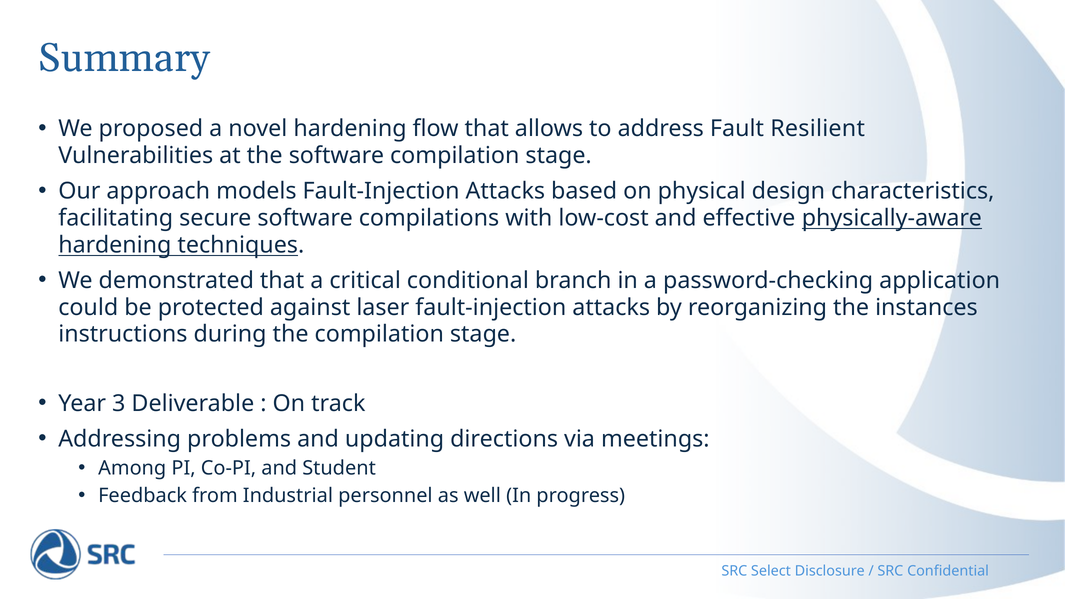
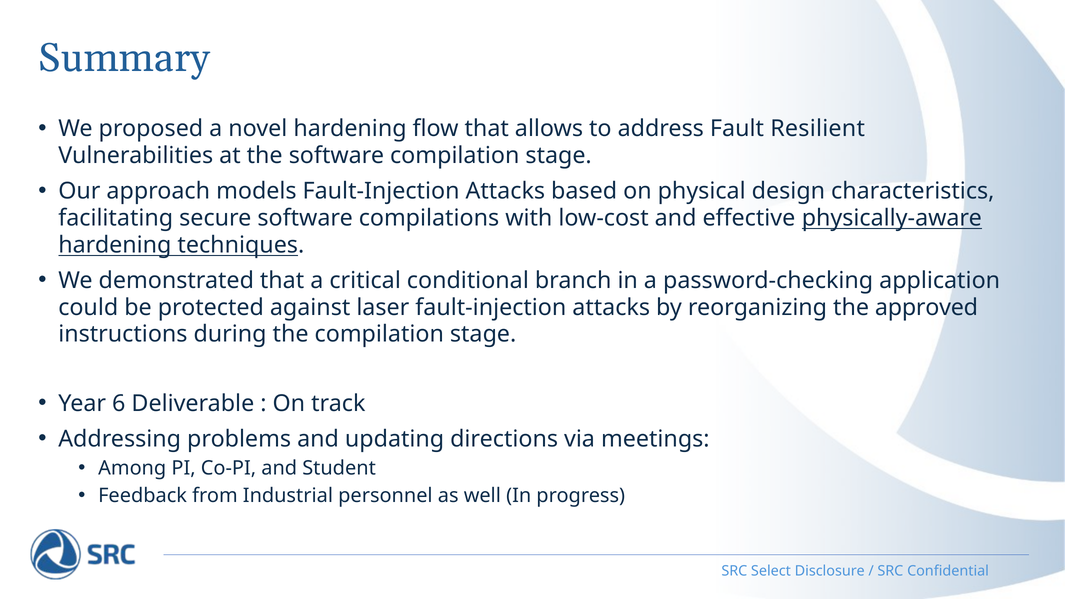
instances: instances -> approved (927, 307)
3: 3 -> 6 (119, 403)
